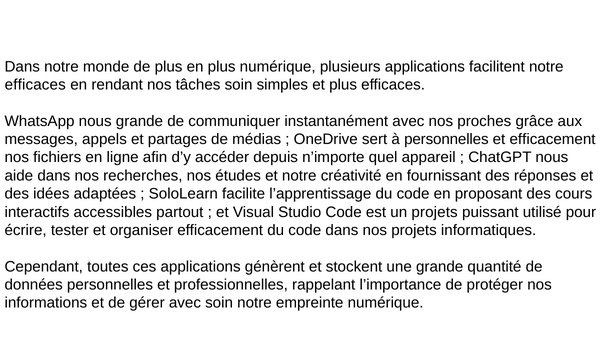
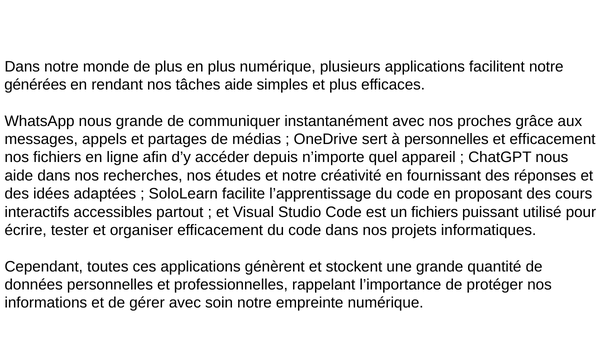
efficaces: efficaces -> générées (35, 85)
tâches soin: soin -> aide (239, 85)
un projets: projets -> fichiers (435, 212)
